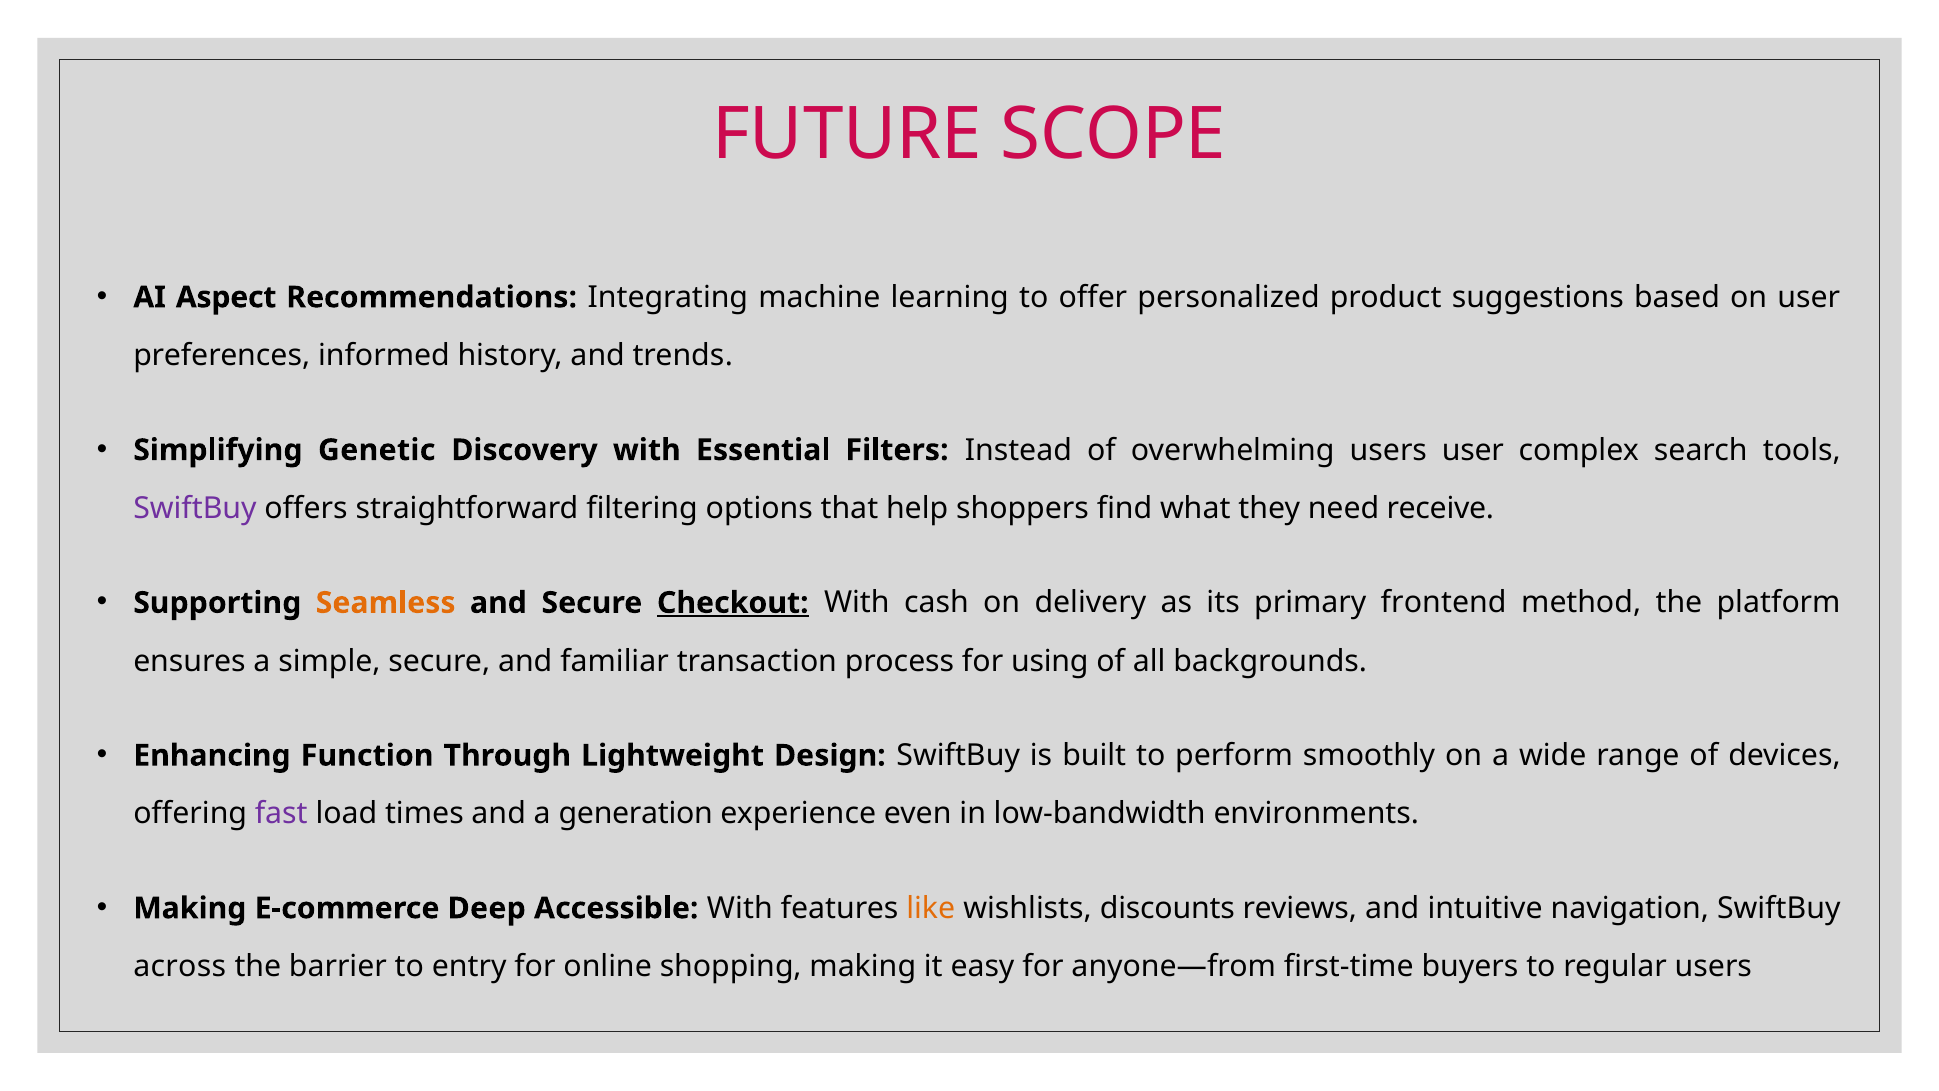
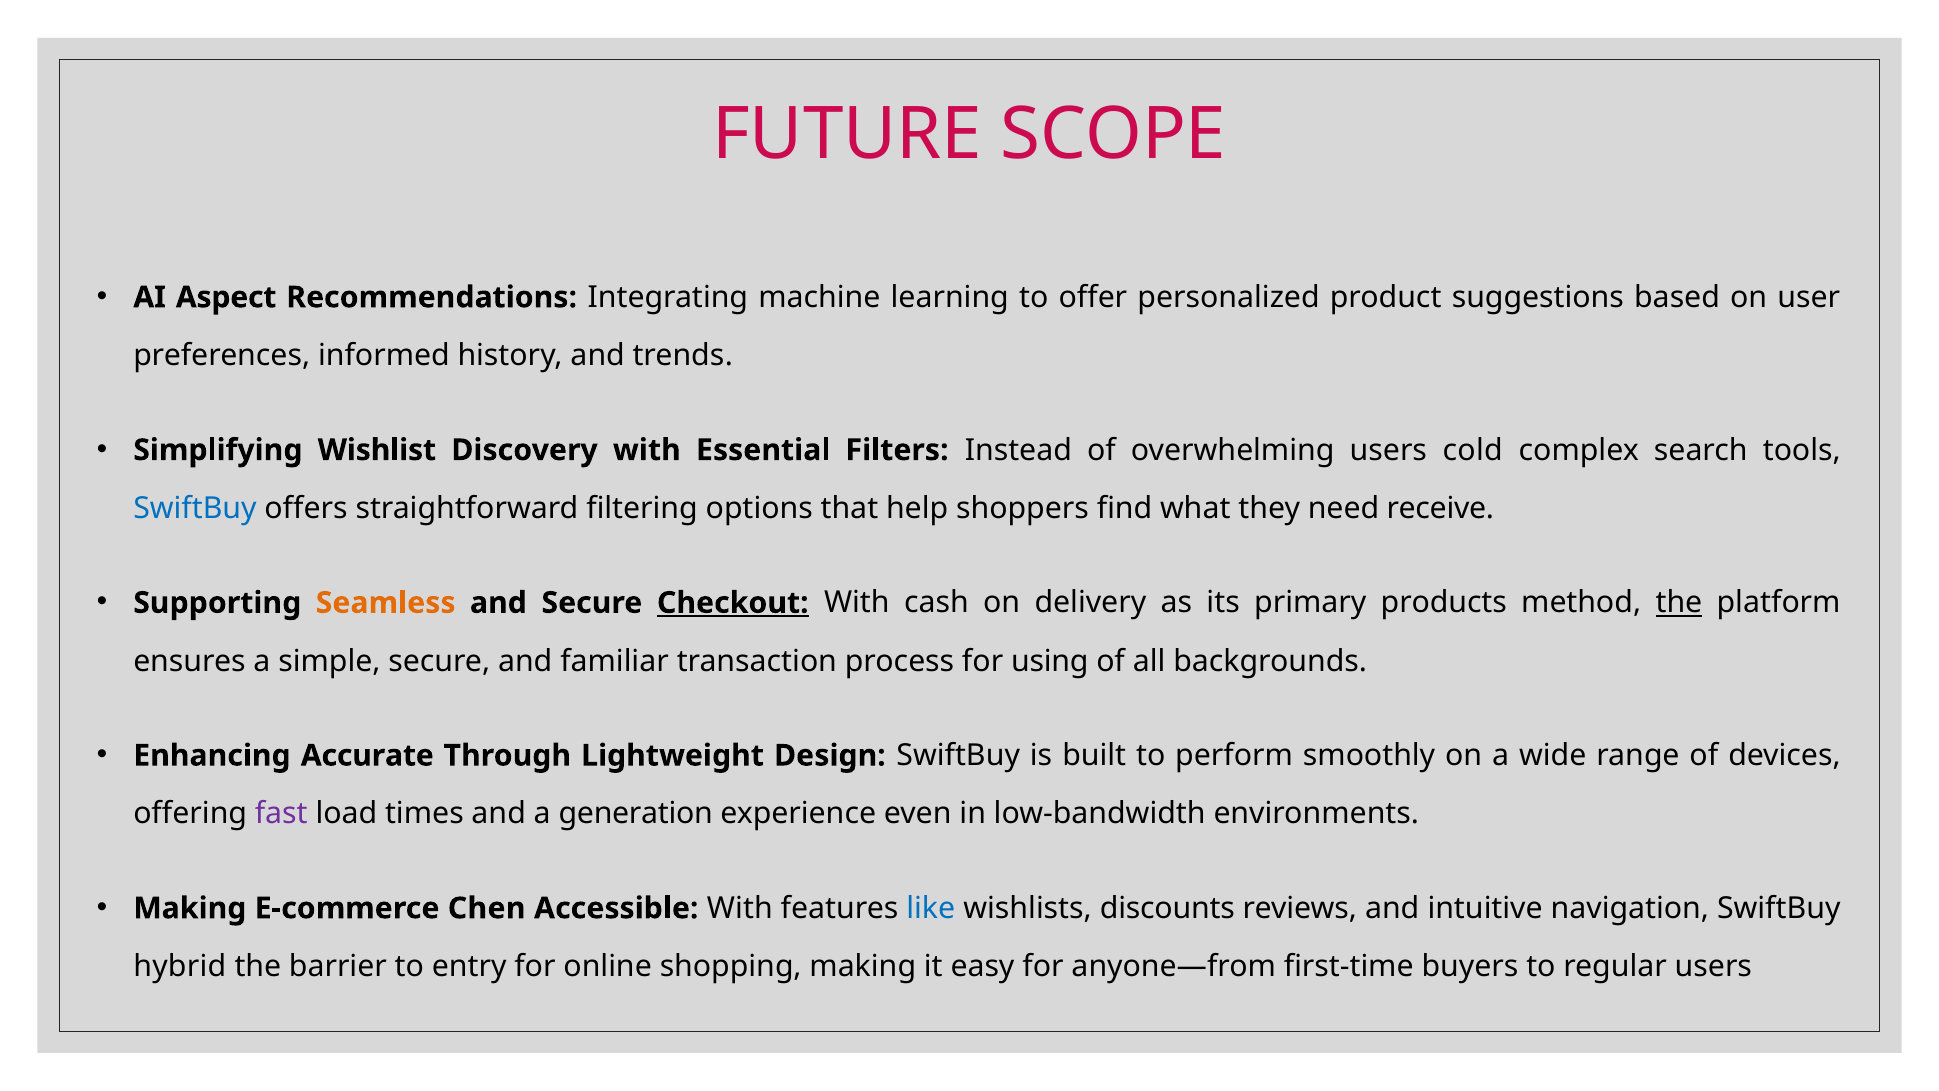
Genetic: Genetic -> Wishlist (377, 450)
users user: user -> cold (1473, 450)
SwiftBuy colour: purple -> blue (195, 508)
frontend: frontend -> products (1444, 603)
the underline: none -> present (1679, 603)
Function: Function -> Accurate (367, 755)
Deep: Deep -> Chen (487, 908)
like colour: orange -> blue (931, 908)
across: across -> hybrid (180, 966)
